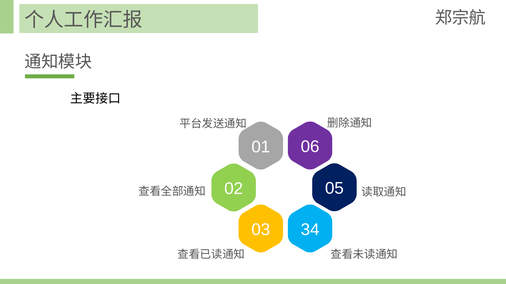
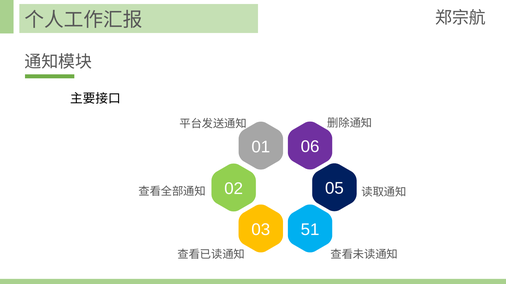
34: 34 -> 51 (310, 230)
